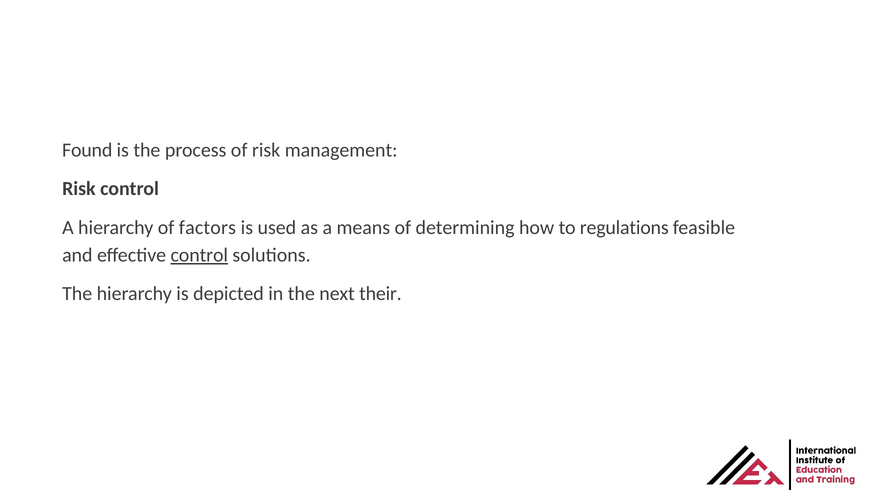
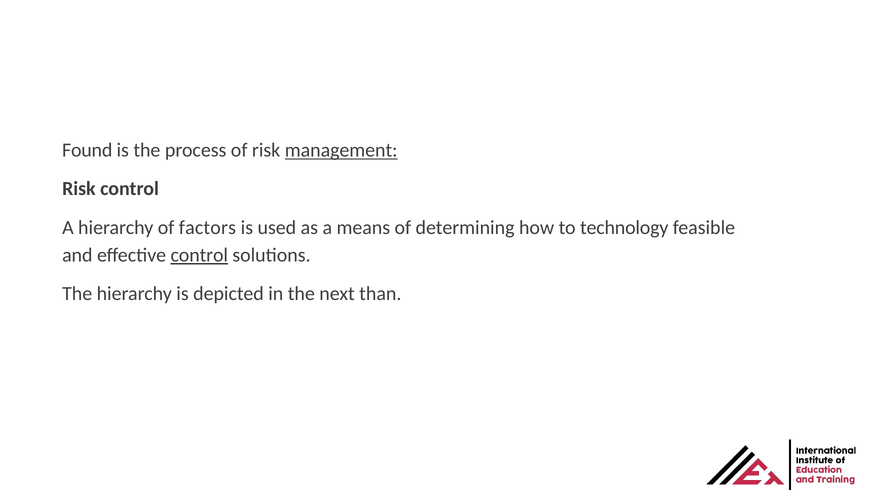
management underline: none -> present (341, 150)
regulations: regulations -> technology (624, 227)
their: their -> than (380, 294)
